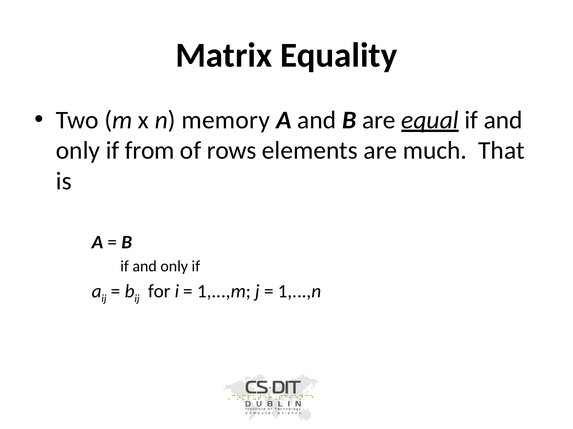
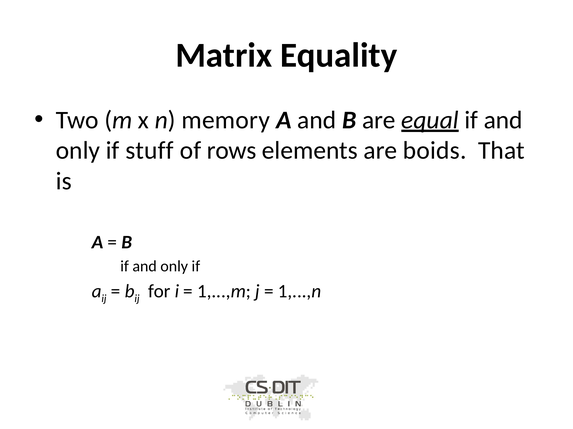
from: from -> stuff (150, 151)
much: much -> boids (435, 151)
